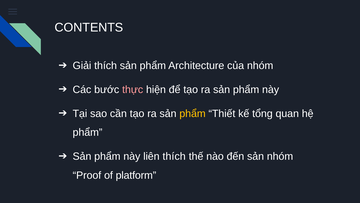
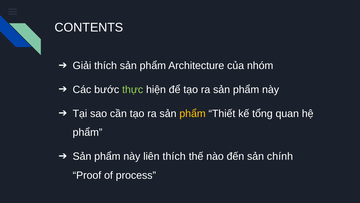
thực colour: pink -> light green (133, 89)
sản nhóm: nhóm -> chính (280, 156)
platform: platform -> process (136, 175)
